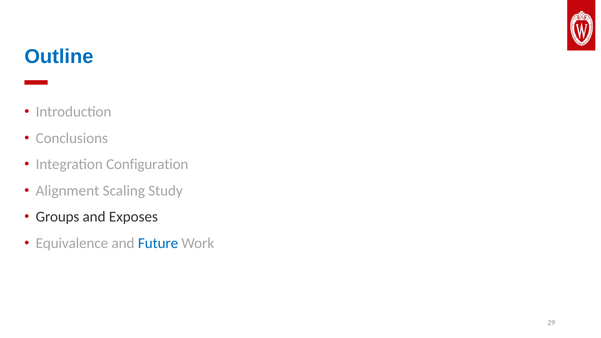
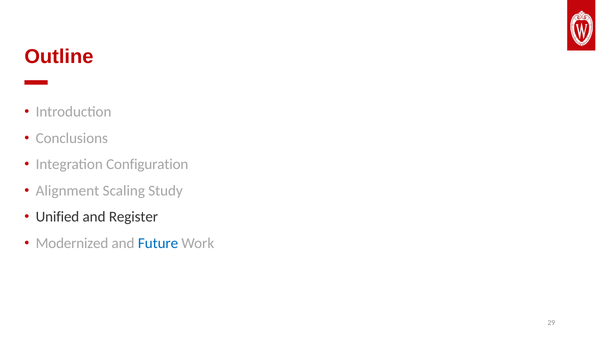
Outline colour: blue -> red (59, 57)
Groups: Groups -> Unified (57, 217)
Exposes: Exposes -> Register (133, 217)
Equivalence: Equivalence -> Modernized (72, 243)
